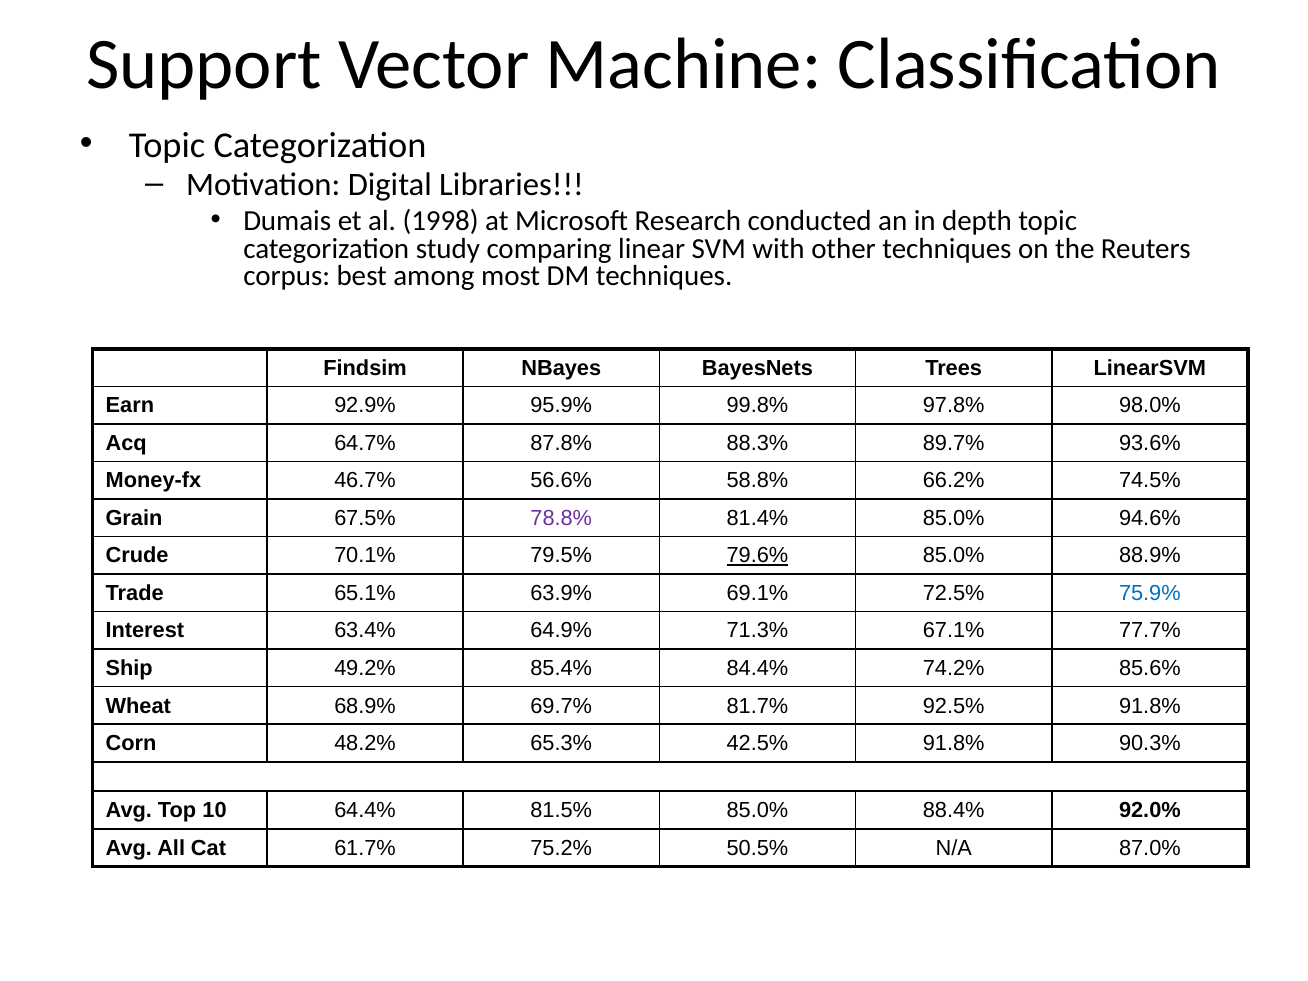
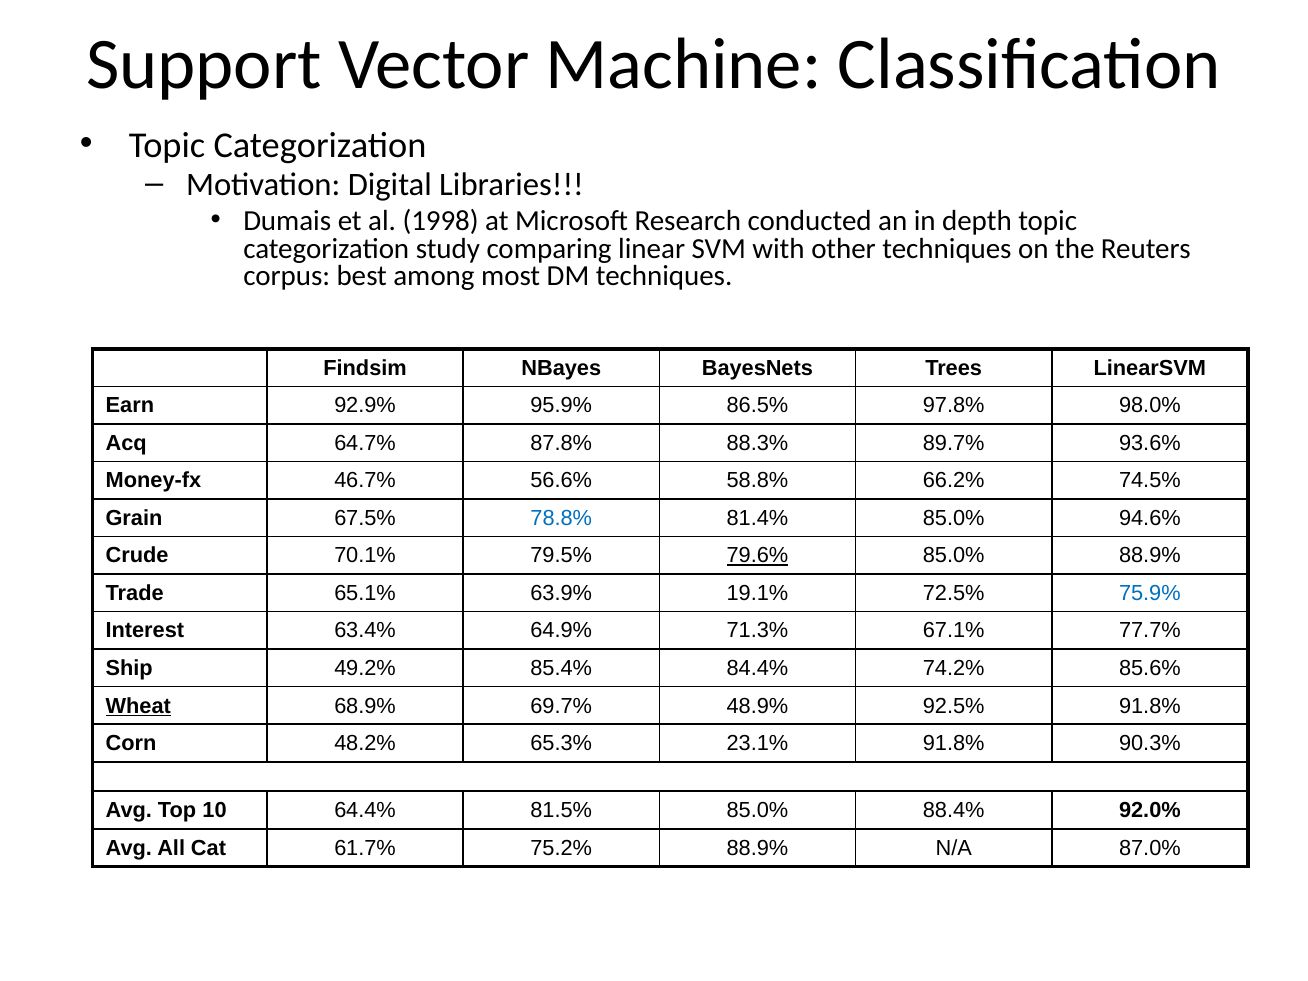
99.8%: 99.8% -> 86.5% (757, 406)
78.8% colour: purple -> blue (561, 518)
69.1%: 69.1% -> 19.1% (757, 593)
Wheat underline: none -> present (138, 706)
81.7%: 81.7% -> 48.9% (757, 706)
42.5%: 42.5% -> 23.1% (757, 743)
75.2% 50.5%: 50.5% -> 88.9% (757, 848)
